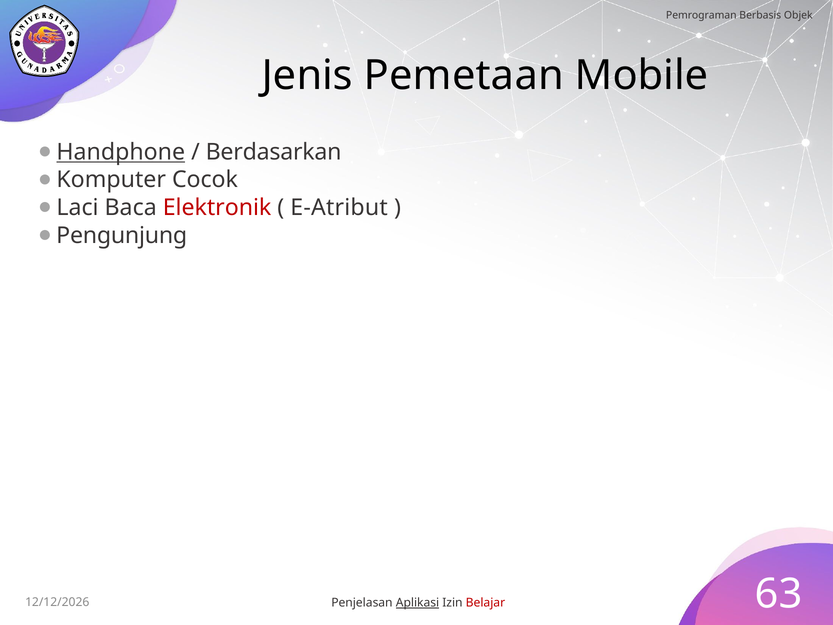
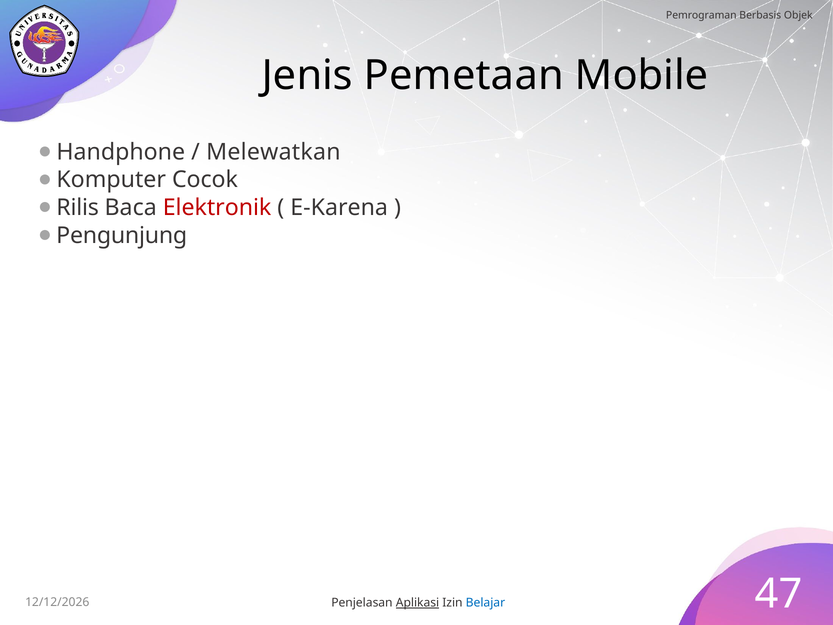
Handphone underline: present -> none (121, 152)
Berdasarkan: Berdasarkan -> Melewatkan (273, 152)
Laci: Laci -> Rilis (78, 207)
E-Atribut: E-Atribut -> E-Karena (339, 207)
63: 63 -> 47 (779, 594)
Belajar colour: red -> blue (485, 603)
